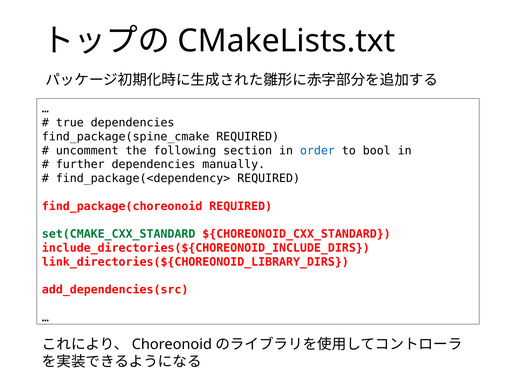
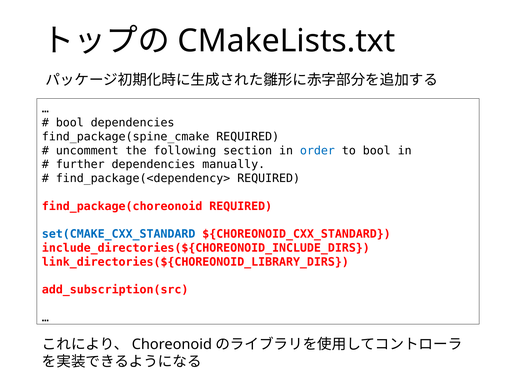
true: true -> bool (70, 123)
set(CMAKE_CXX_STANDARD colour: green -> blue (119, 234)
add_dependencies(src: add_dependencies(src -> add_subscription(src (115, 290)
